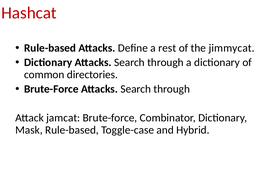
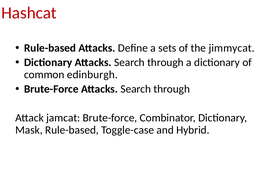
rest: rest -> sets (167, 48)
directories: directories -> edinburgh (92, 75)
